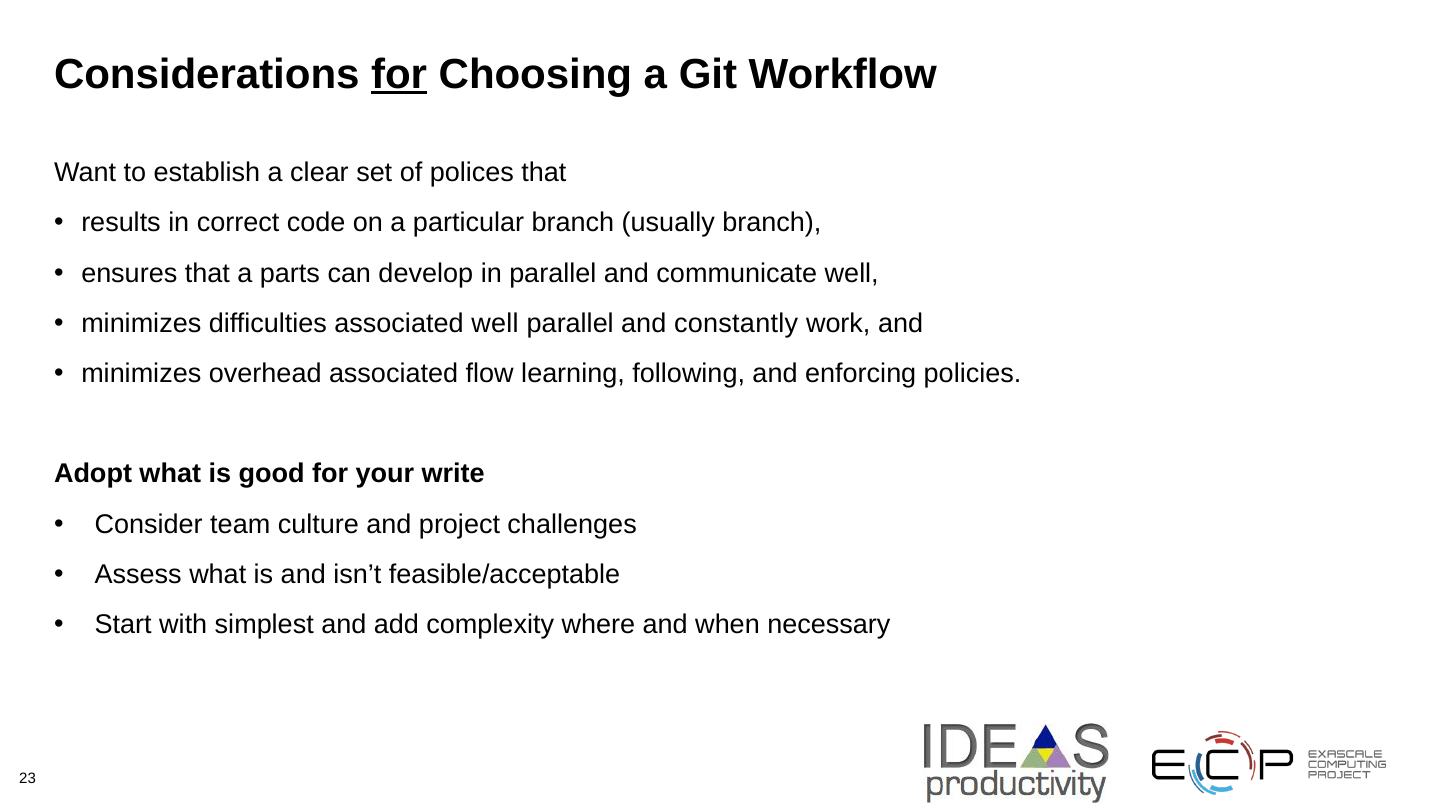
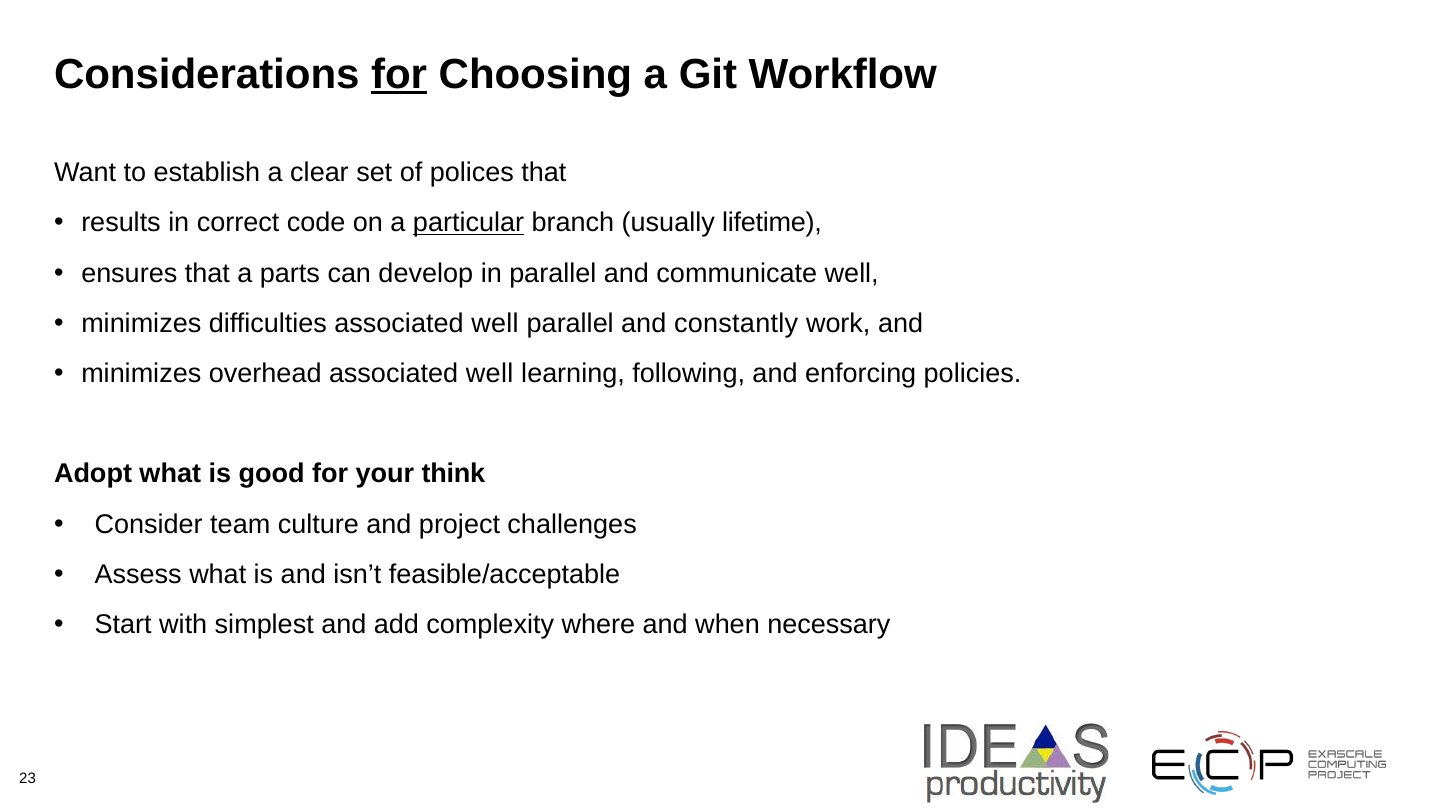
particular underline: none -> present (469, 223)
usually branch: branch -> lifetime (772, 223)
overhead associated flow: flow -> well (490, 374)
write: write -> think (453, 474)
